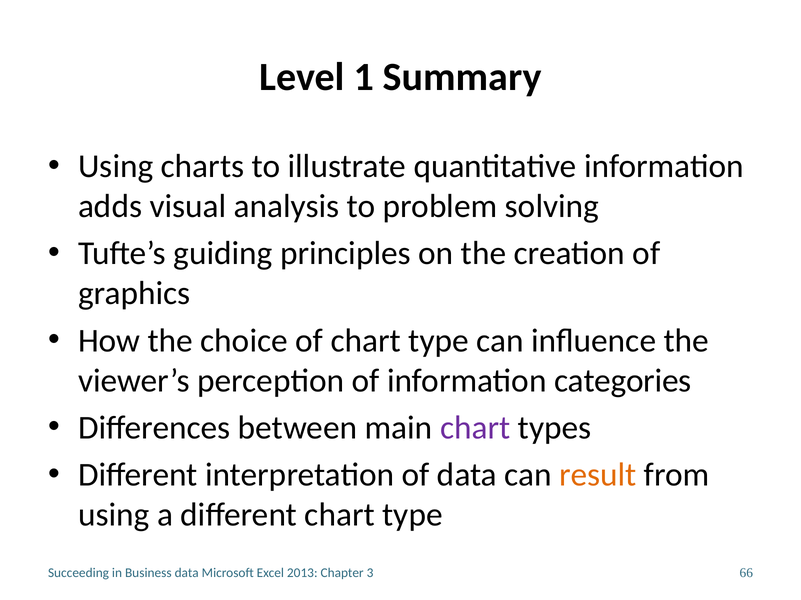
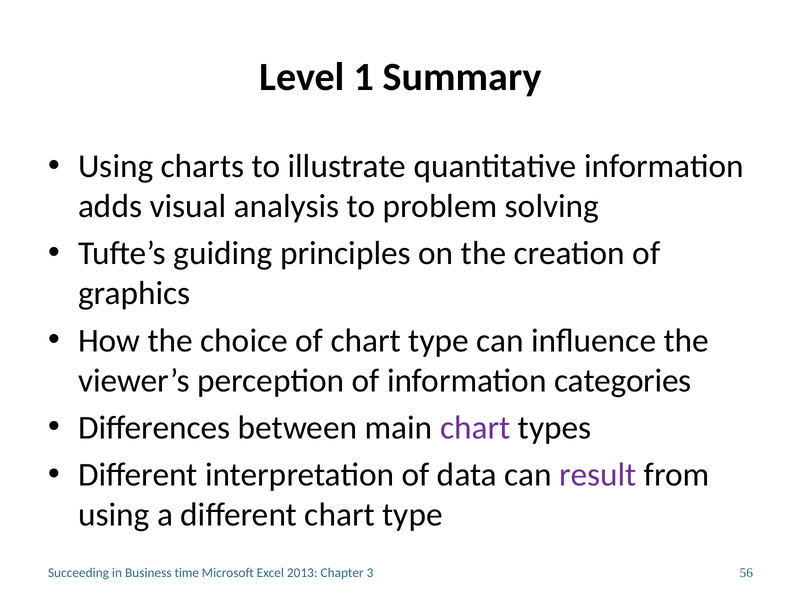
result colour: orange -> purple (598, 475)
Business data: data -> time (187, 574)
66: 66 -> 56 (746, 574)
